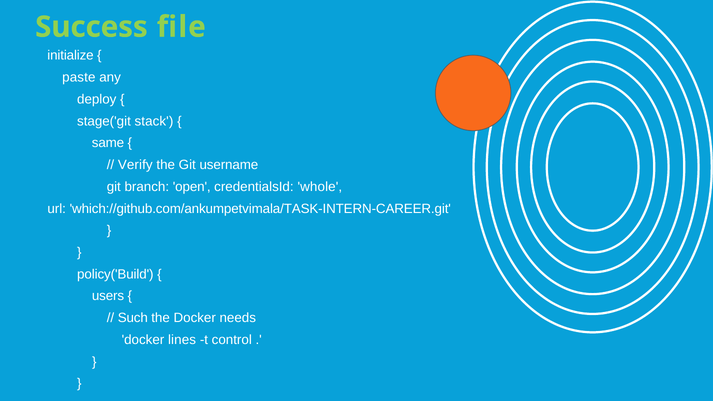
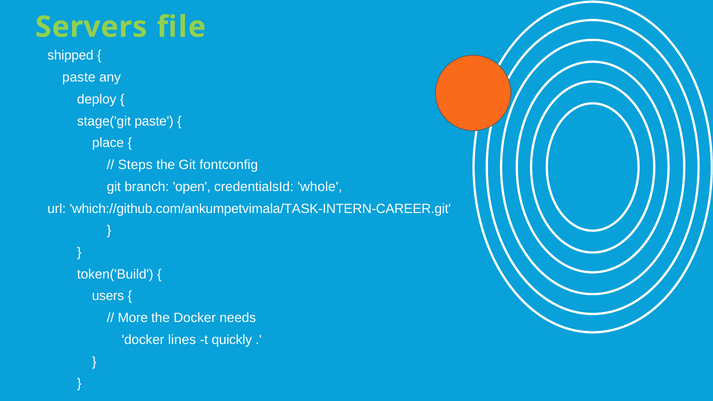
Success: Success -> Servers (91, 27)
initialize: initialize -> shipped (70, 56)
stage('git stack: stack -> paste (154, 121)
same: same -> place (108, 143)
Verify: Verify -> Steps (135, 165)
username: username -> fontconfig (229, 165)
policy('Build: policy('Build -> token('Build (115, 274)
Such: Such -> More (133, 318)
control: control -> quickly (232, 340)
